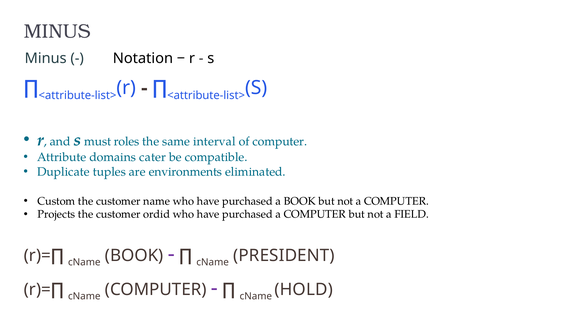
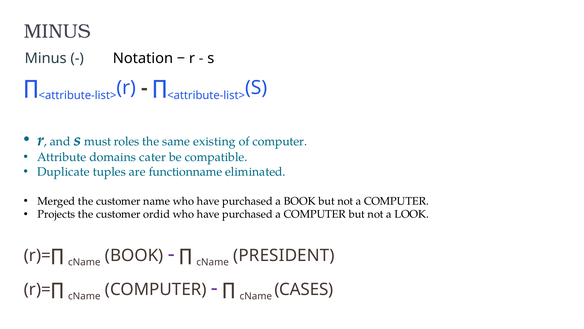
interval: interval -> existing (214, 141)
environments: environments -> functionname (185, 171)
Custom: Custom -> Merged (56, 201)
FIELD: FIELD -> LOOK (412, 214)
HOLD: HOLD -> CASES (304, 289)
